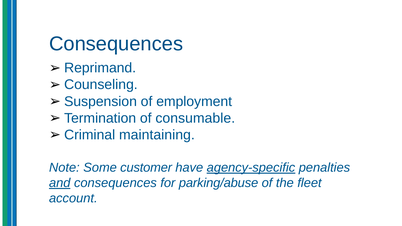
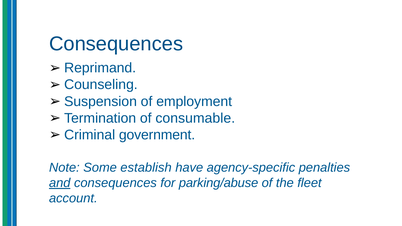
maintaining: maintaining -> government (157, 135)
customer: customer -> establish (146, 168)
agency-specific underline: present -> none (251, 168)
